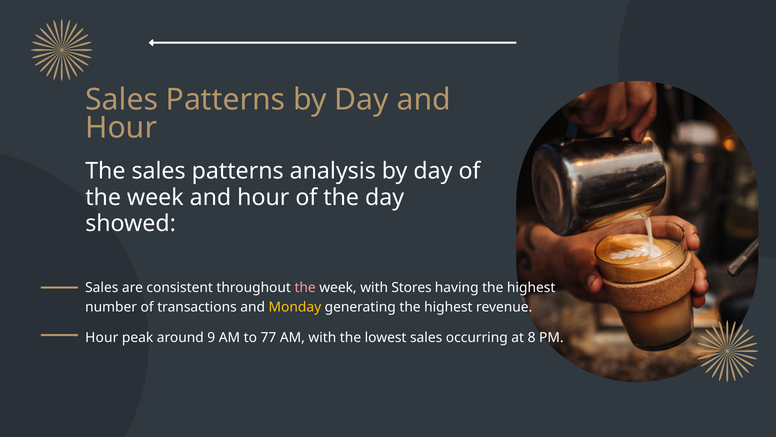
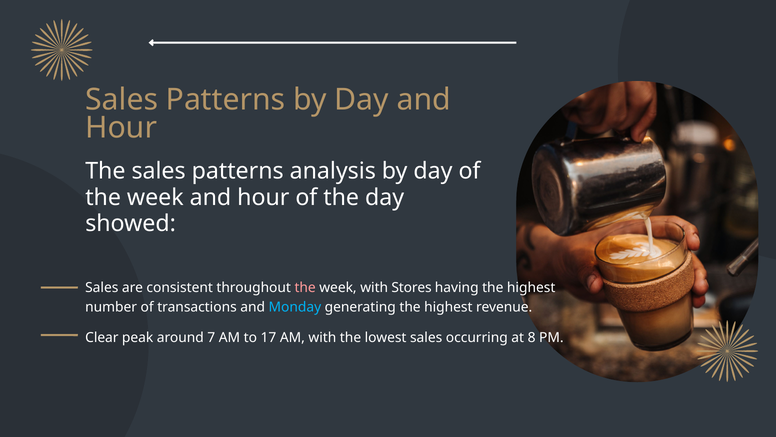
Monday colour: yellow -> light blue (295, 307)
Hour: Hour -> Clear (102, 337)
9: 9 -> 7 (211, 337)
77: 77 -> 17 (268, 337)
